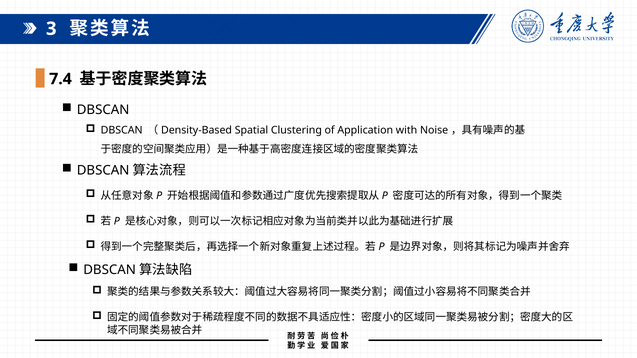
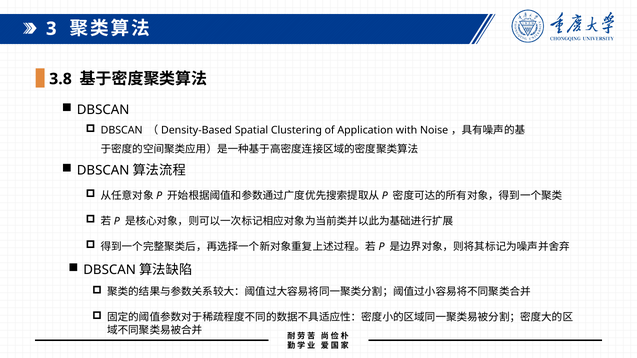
7.4: 7.4 -> 3.8 (61, 79)
